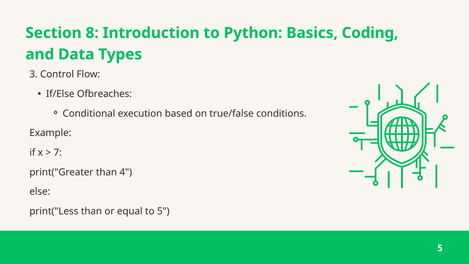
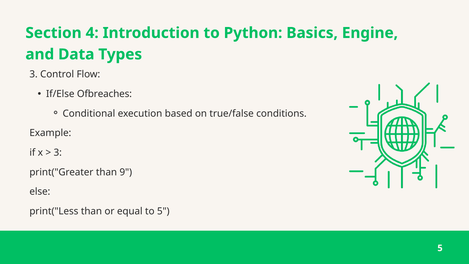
8: 8 -> 4 (92, 33)
Coding: Coding -> Engine (370, 33)
7: 7 -> 3 (58, 153)
4: 4 -> 9 (126, 172)
